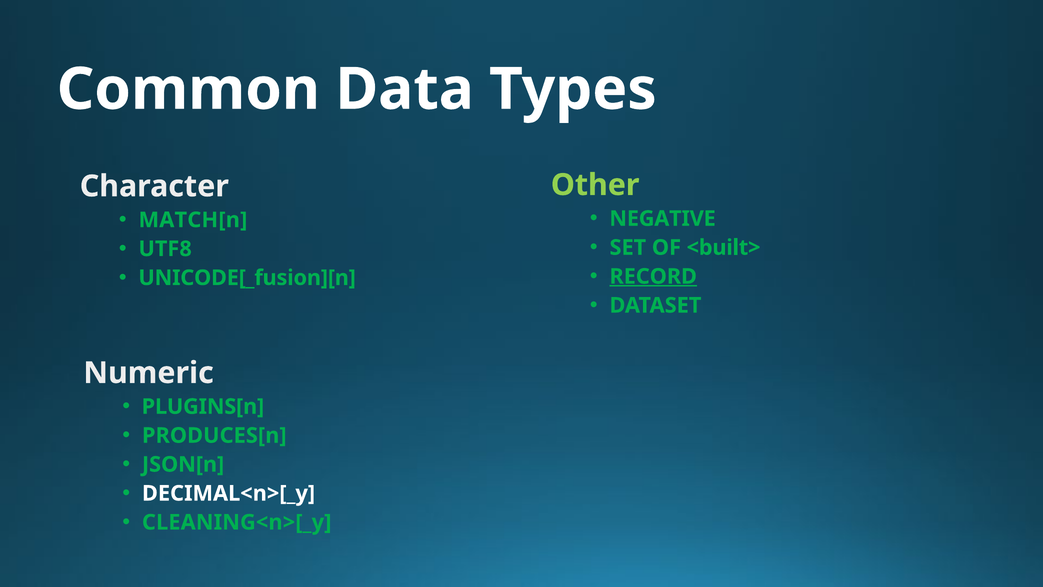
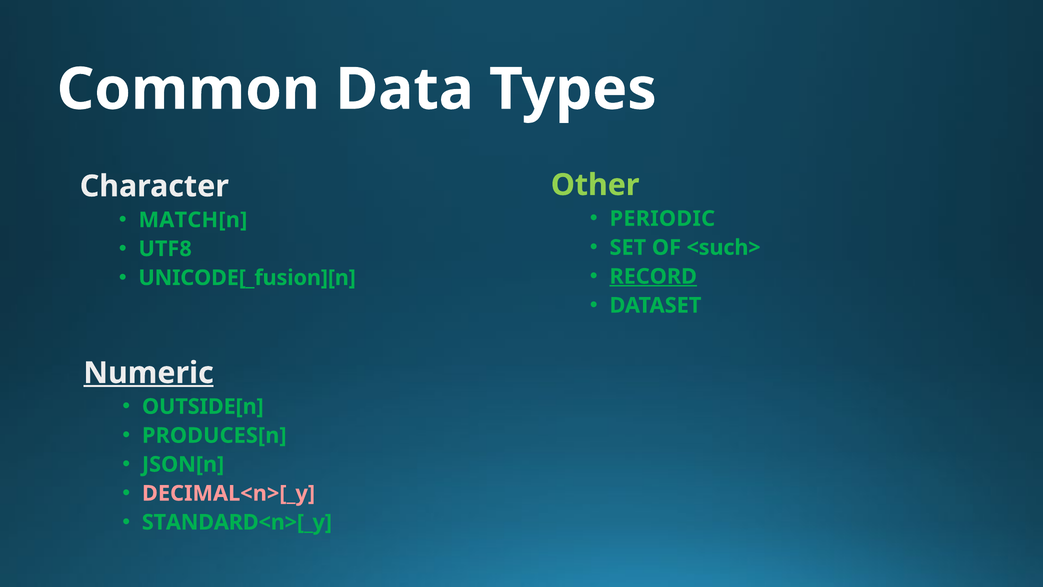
NEGATIVE: NEGATIVE -> PERIODIC (662, 219)
<built>: <built> -> <such> (724, 247)
Numeric underline: none -> present (149, 373)
PLUGINS[n: PLUGINS[n -> OUTSIDE[n (203, 406)
DECIMAL<n>[_y colour: white -> pink (229, 493)
CLEANING<n>[_y: CLEANING<n>[_y -> STANDARD<n>[_y (237, 522)
